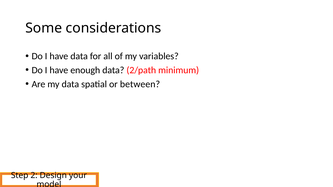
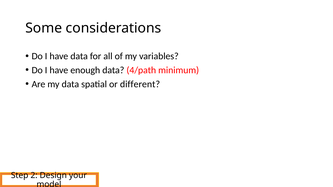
2/path: 2/path -> 4/path (141, 70)
between: between -> different (140, 84)
